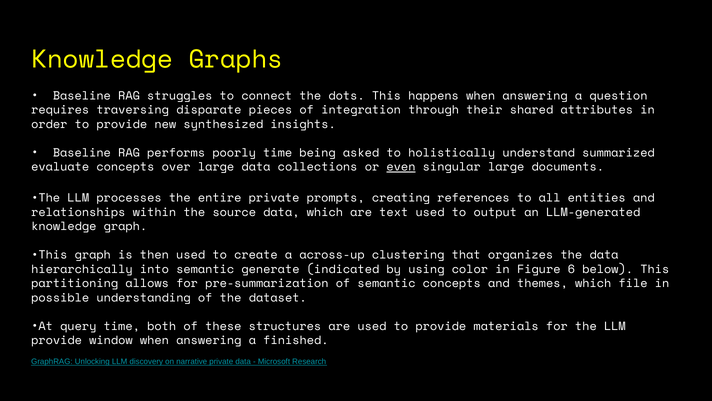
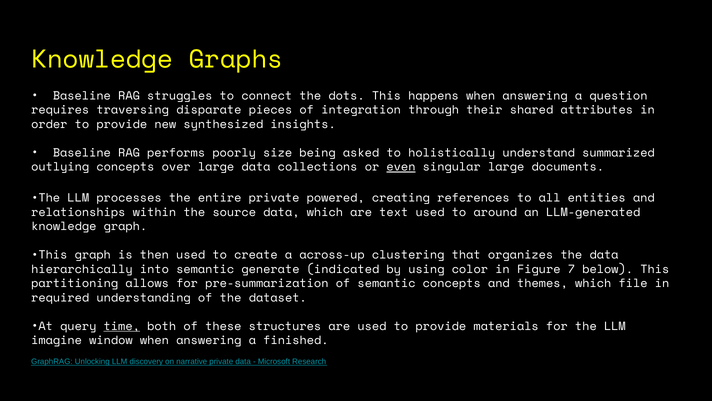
poorly time: time -> size (278, 153)
evaluate: evaluate -> outlying (60, 167)
prompts: prompts -> powered (336, 198)
output: output -> around (495, 212)
6: 6 -> 7 (571, 269)
possible: possible -> required (60, 297)
time underline: none -> present (122, 326)
provide: provide -> imagine (57, 340)
